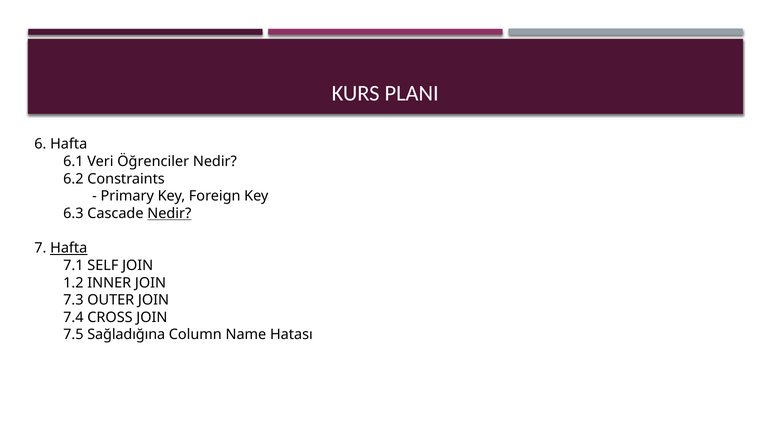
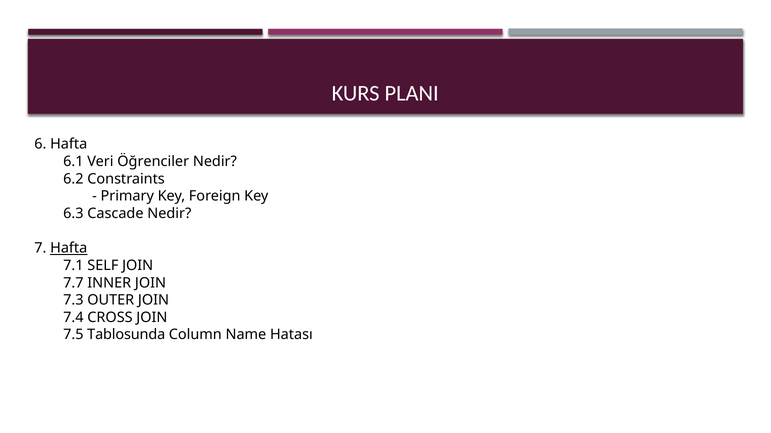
Nedir underline: present -> none (169, 214)
1.2: 1.2 -> 7.7 (73, 283)
Sağladığına: Sağladığına -> Tablosunda (126, 335)
